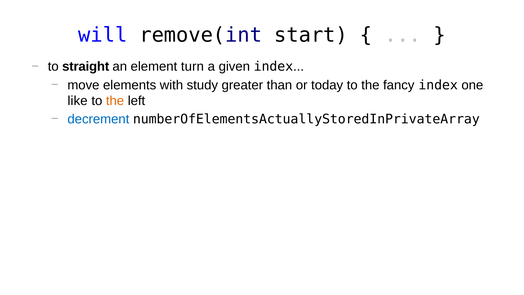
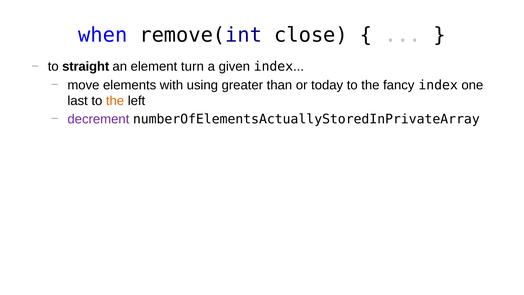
will: will -> when (103, 35)
start: start -> close (311, 35)
study: study -> using (202, 85)
like: like -> last (78, 101)
decrement colour: blue -> purple (98, 119)
